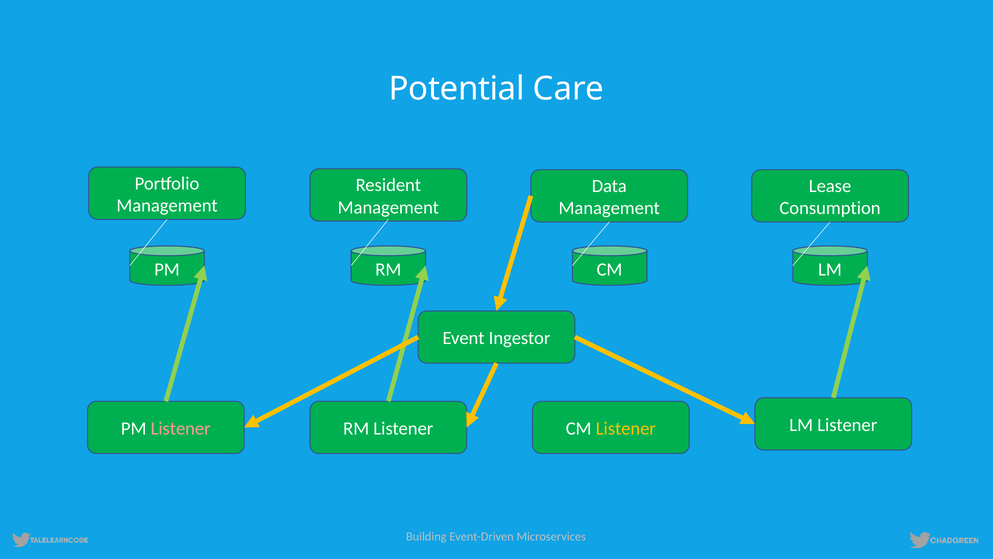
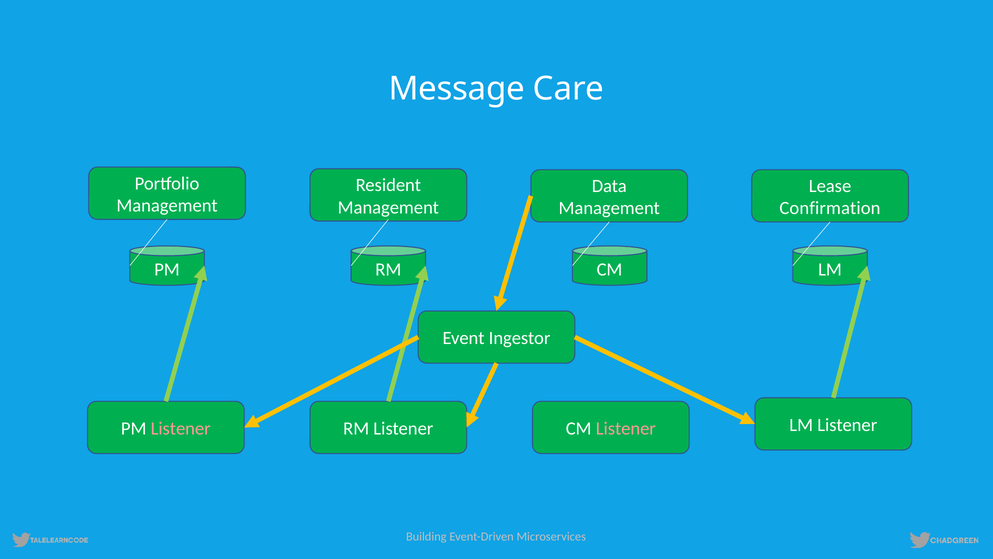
Potential: Potential -> Message (457, 89)
Consumption: Consumption -> Confirmation (830, 208)
Listener colour: yellow -> pink (626, 428)
